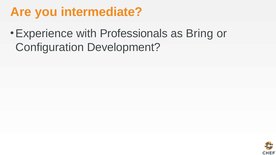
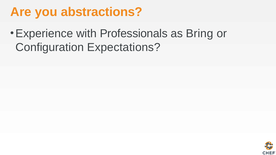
intermediate: intermediate -> abstractions (102, 12)
Development: Development -> Expectations (124, 47)
